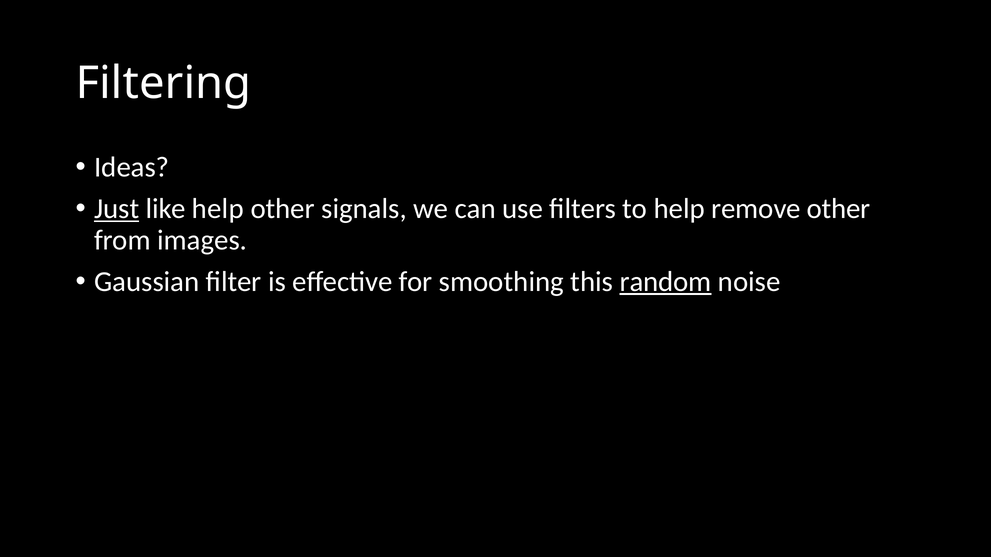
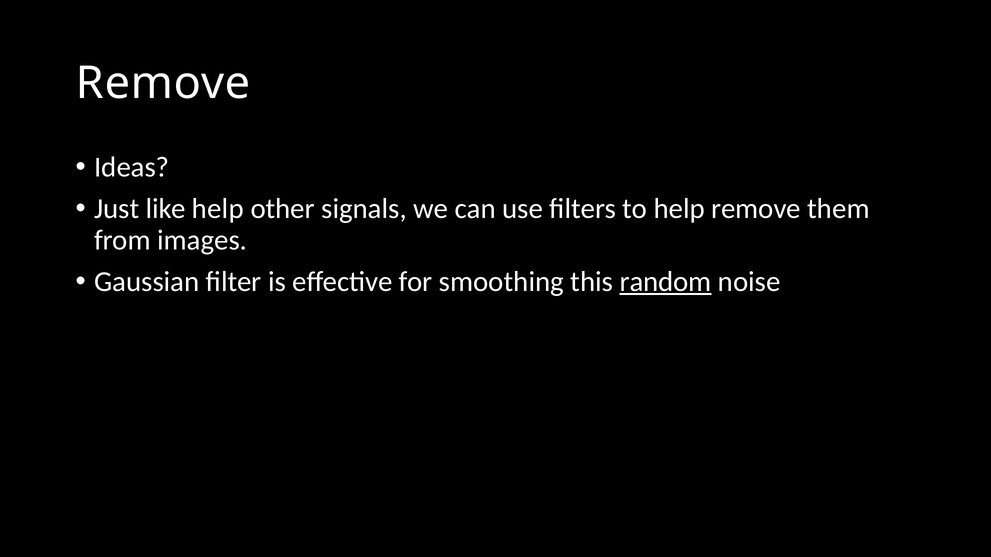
Filtering: Filtering -> Remove (163, 83)
Just underline: present -> none (117, 209)
remove other: other -> them (838, 209)
